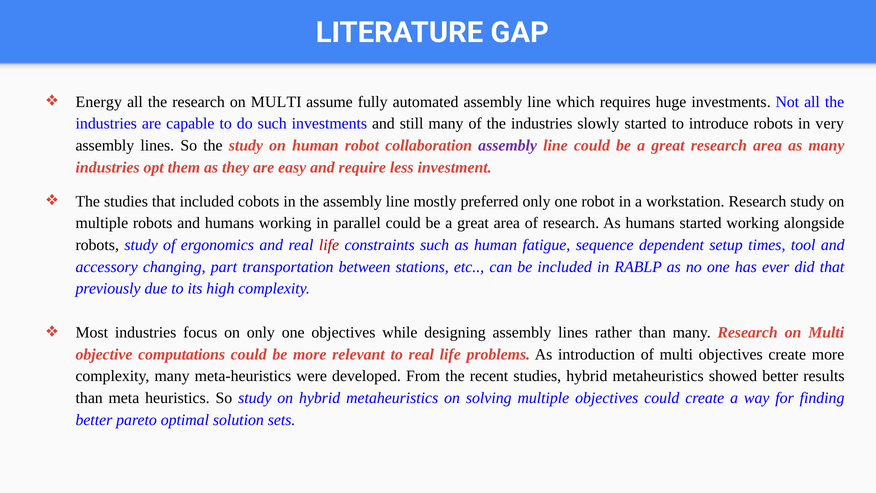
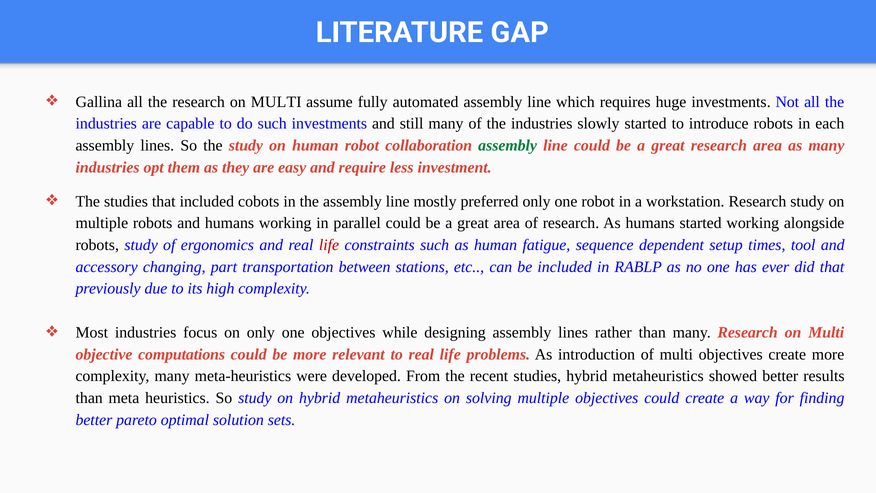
Energy: Energy -> Gallina (99, 102)
very: very -> each (830, 124)
assembly colour: purple -> green (508, 145)
